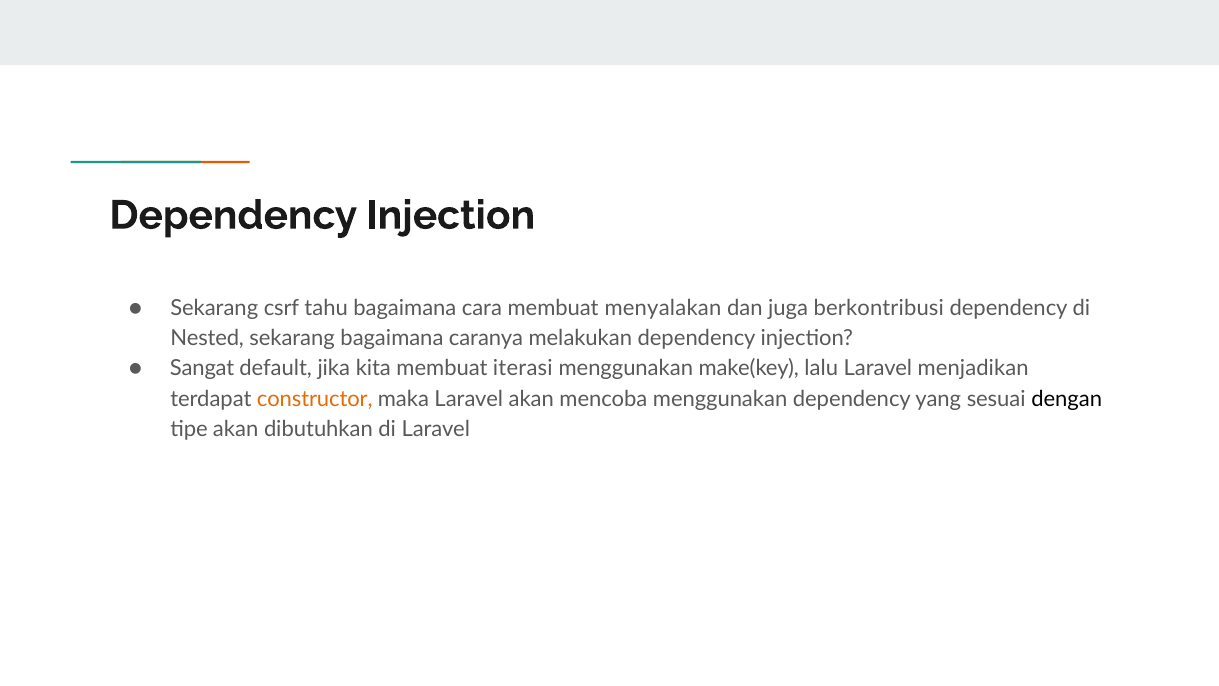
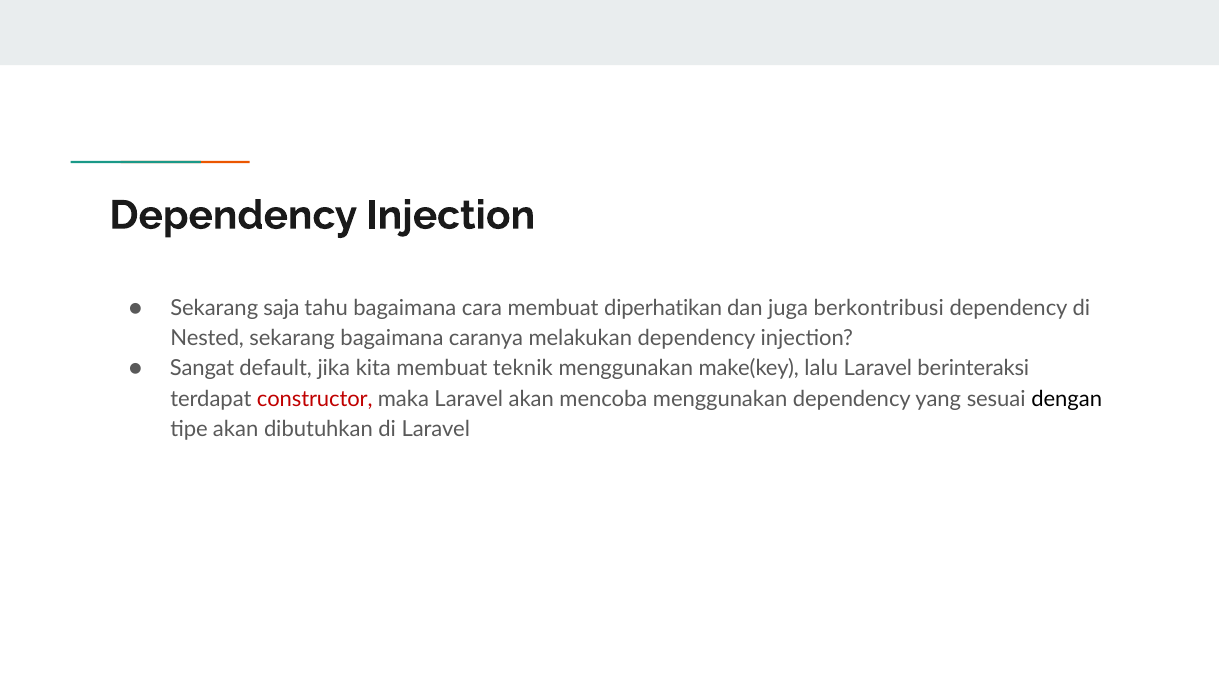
csrf: csrf -> saja (282, 308)
menyalakan: menyalakan -> diperhatikan (663, 308)
iterasi: iterasi -> teknik (523, 368)
menjadikan: menjadikan -> berinteraksi (973, 368)
constructor colour: orange -> red (315, 399)
